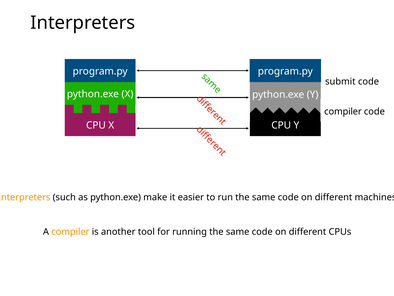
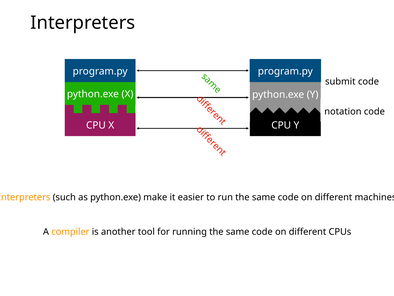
compiler: compiler -> notation (343, 111)
